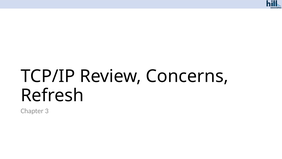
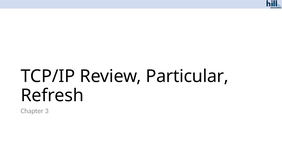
Concerns: Concerns -> Particular (187, 76)
